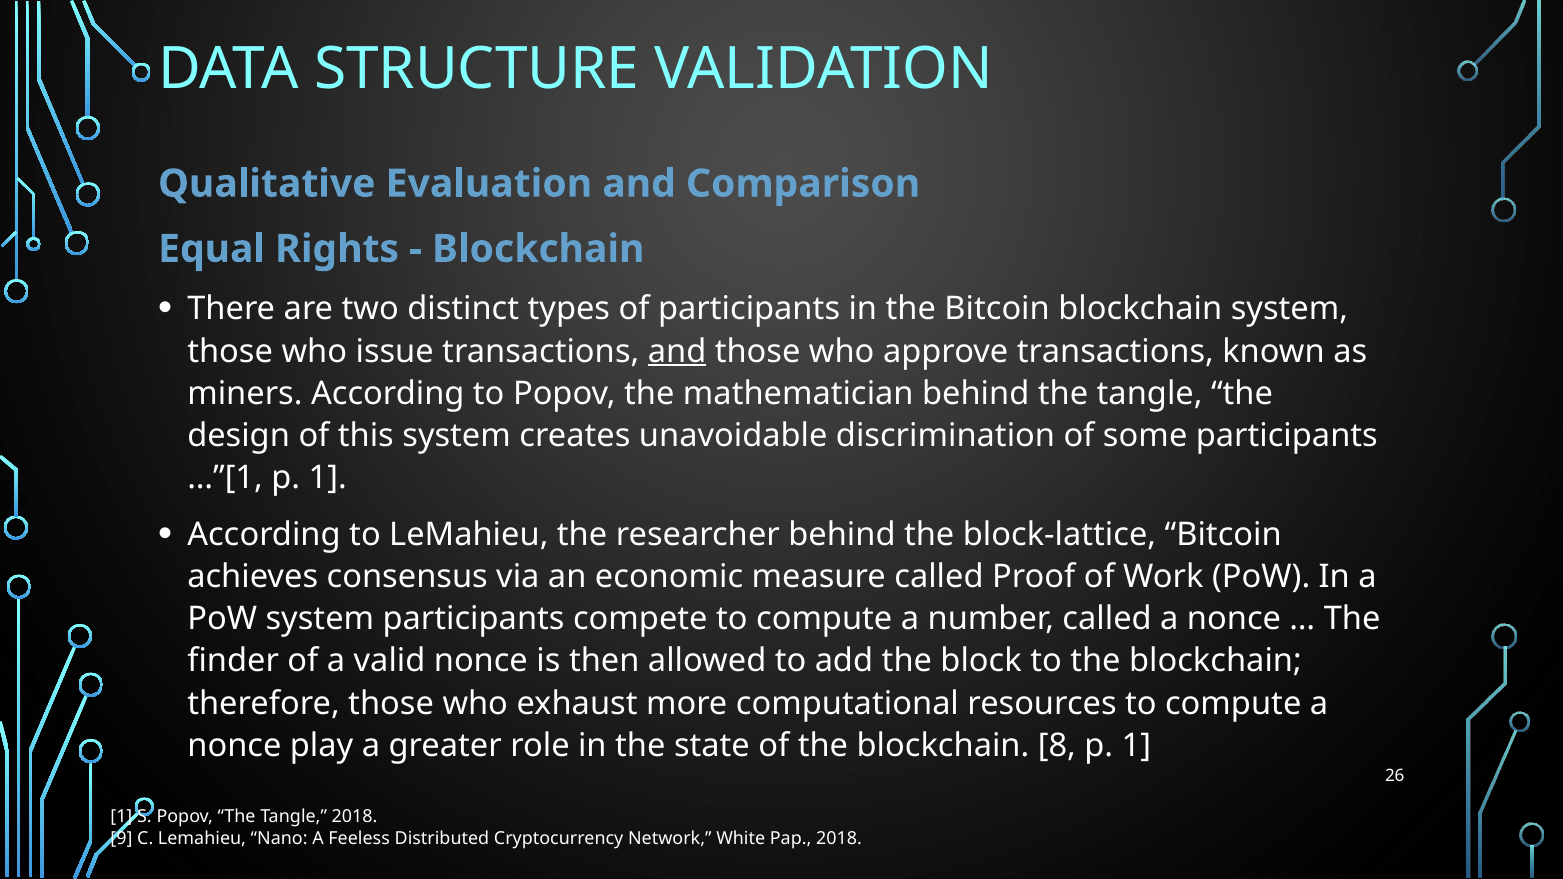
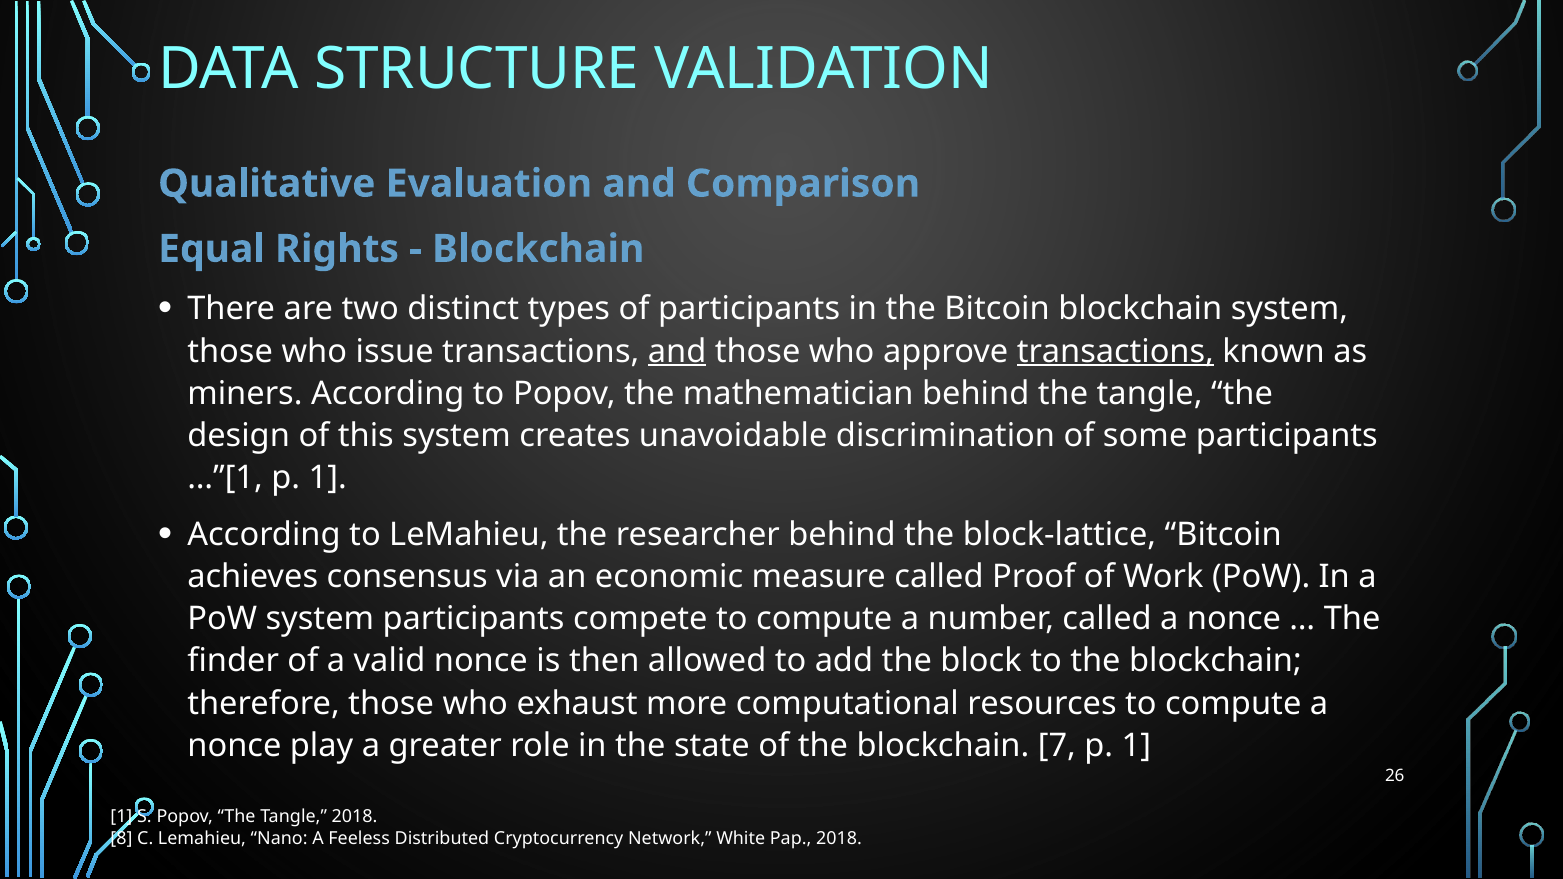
transactions underline: none -> present (1115, 351)
8: 8 -> 7 (1057, 746)
9: 9 -> 8 (121, 838)
